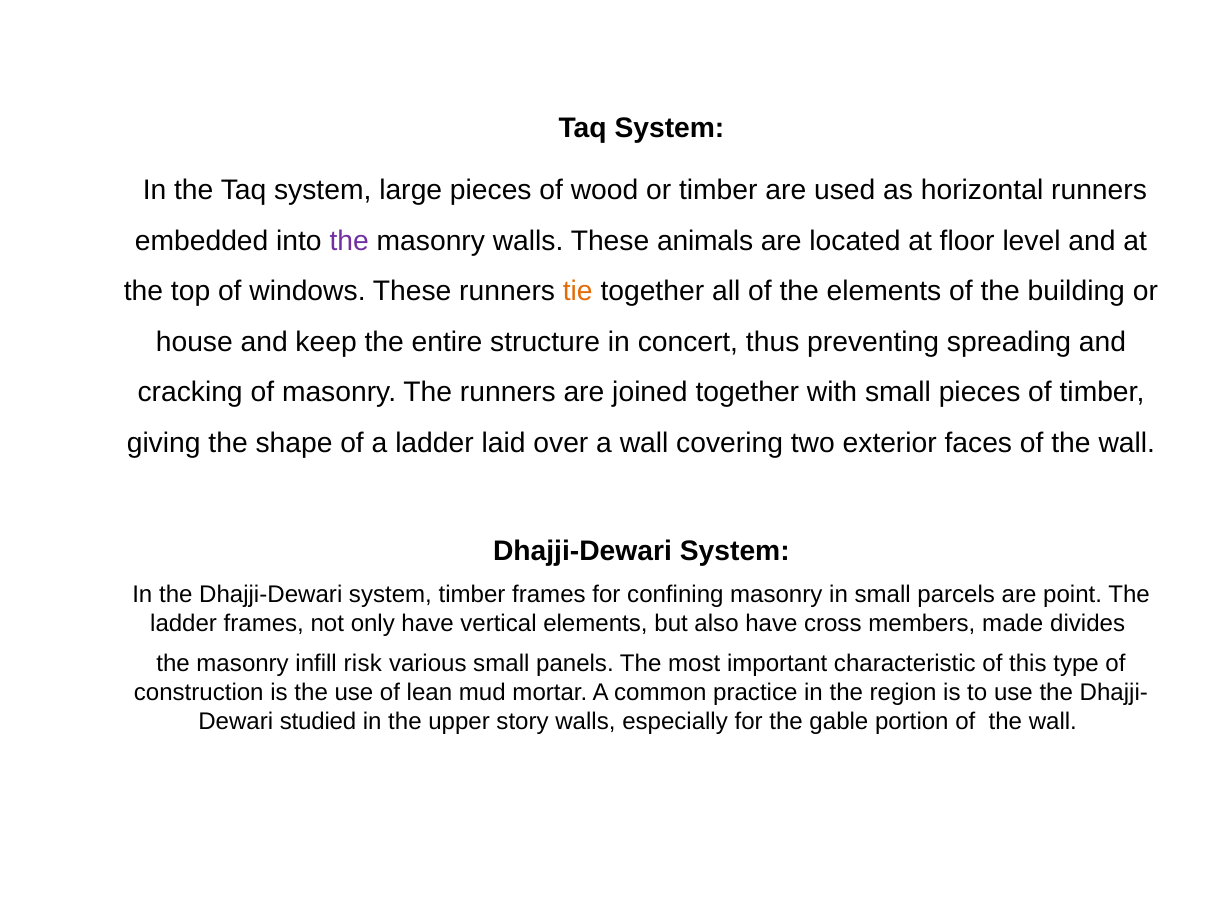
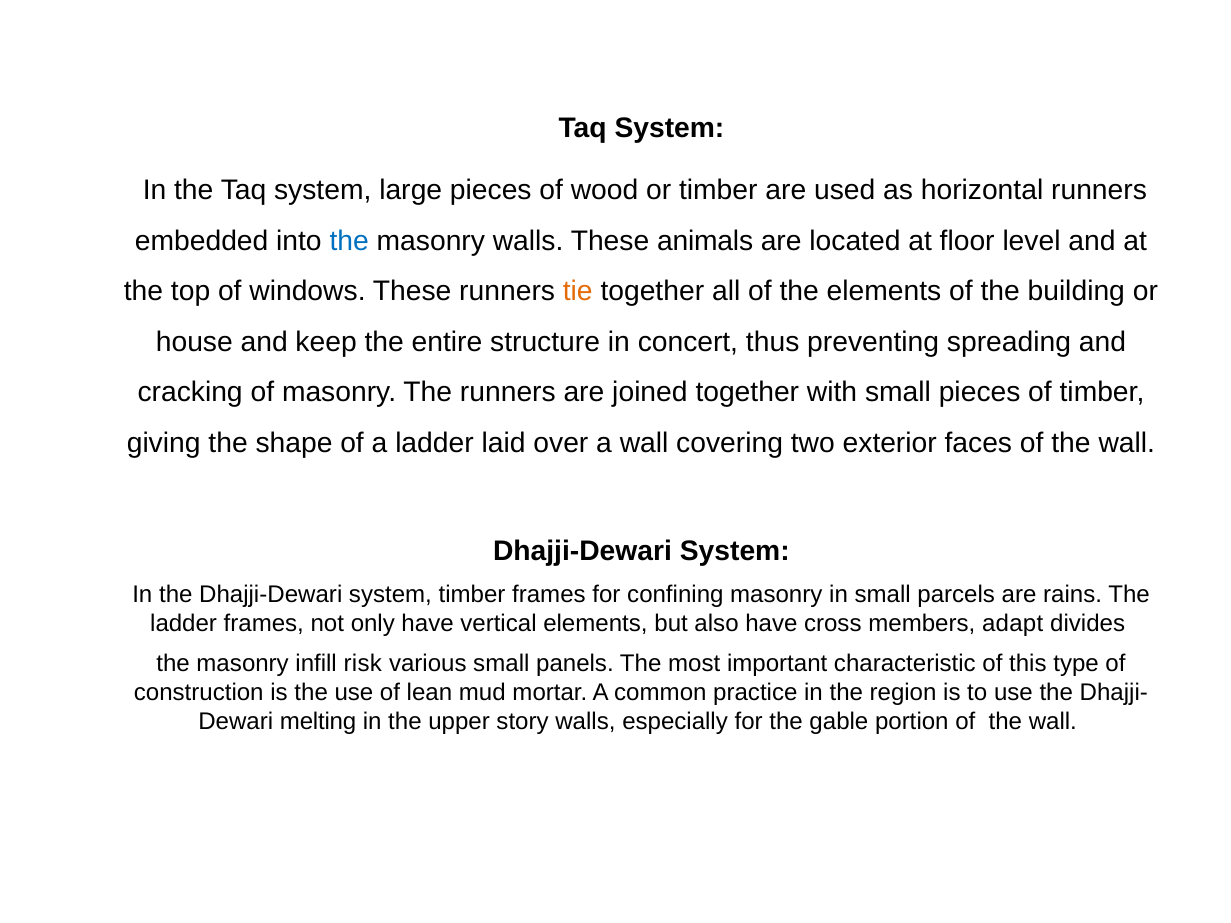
the colour: purple -> blue (349, 241)
point: point -> rains (1073, 594)
made: made -> adapt (1013, 623)
studied: studied -> melting (318, 722)
